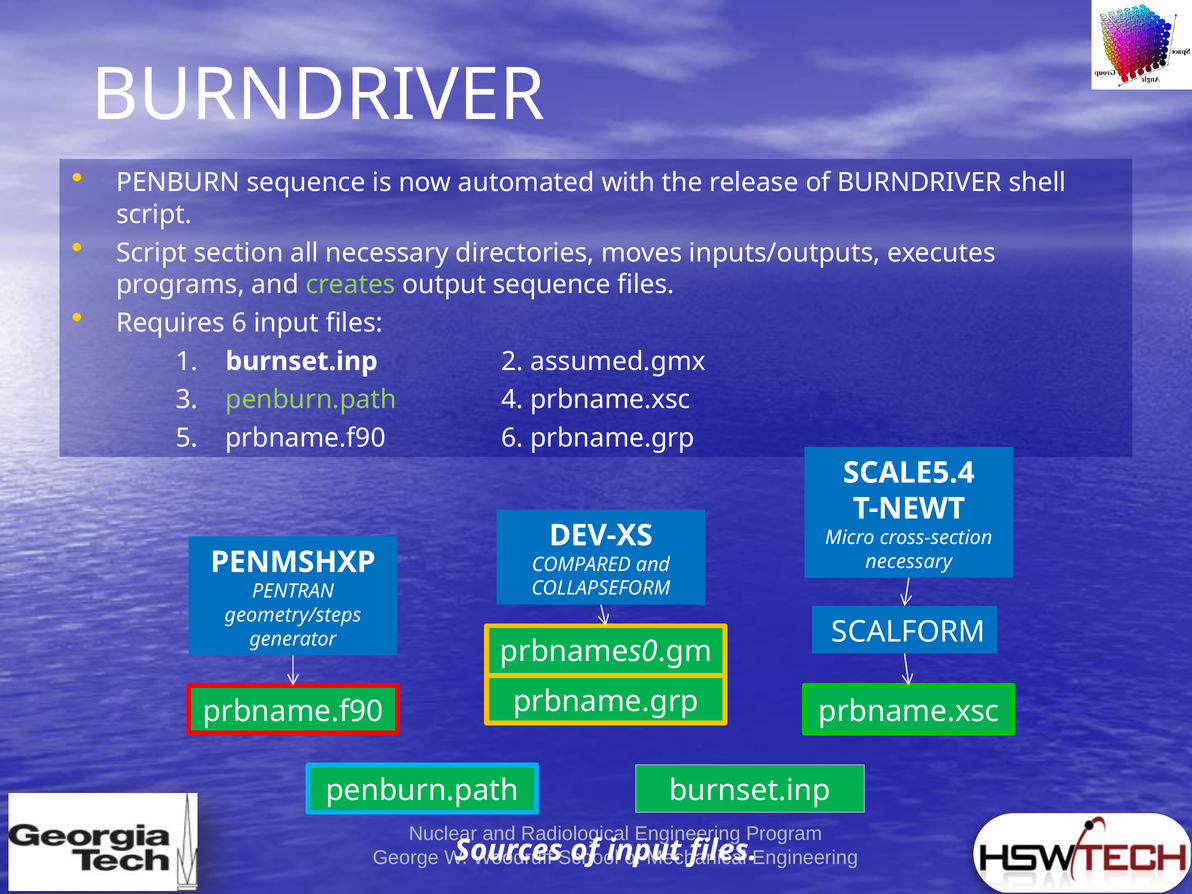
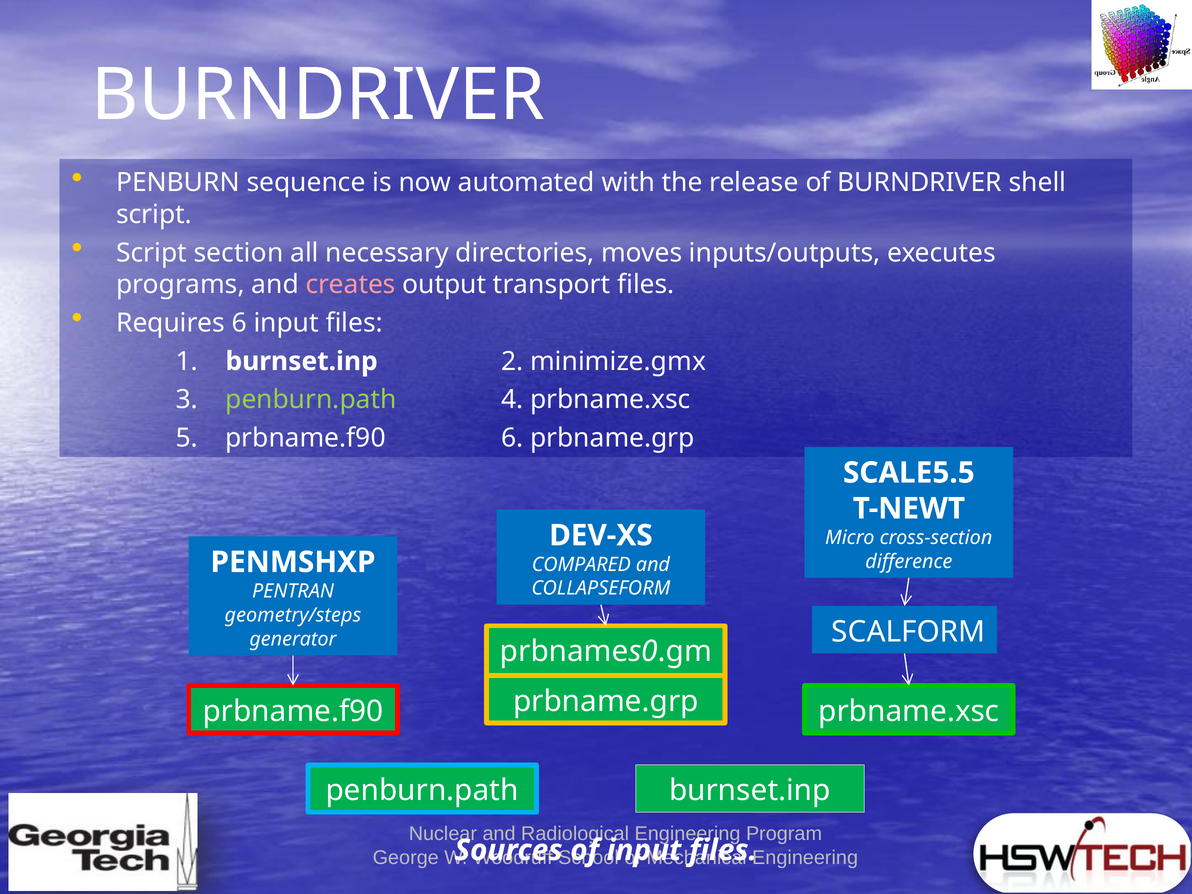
creates colour: light green -> pink (351, 285)
output sequence: sequence -> transport (552, 285)
assumed.gmx: assumed.gmx -> minimize.gmx (618, 361)
SCALE5.4: SCALE5.4 -> SCALE5.5 (909, 473)
necessary: necessary -> difference (909, 561)
